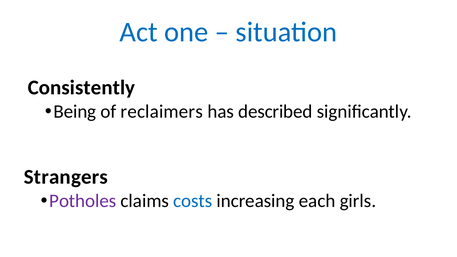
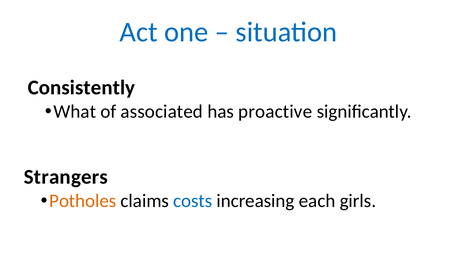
Being: Being -> What (75, 112)
reclaimers: reclaimers -> associated (162, 112)
described: described -> proactive (275, 112)
Potholes colour: purple -> orange (83, 201)
